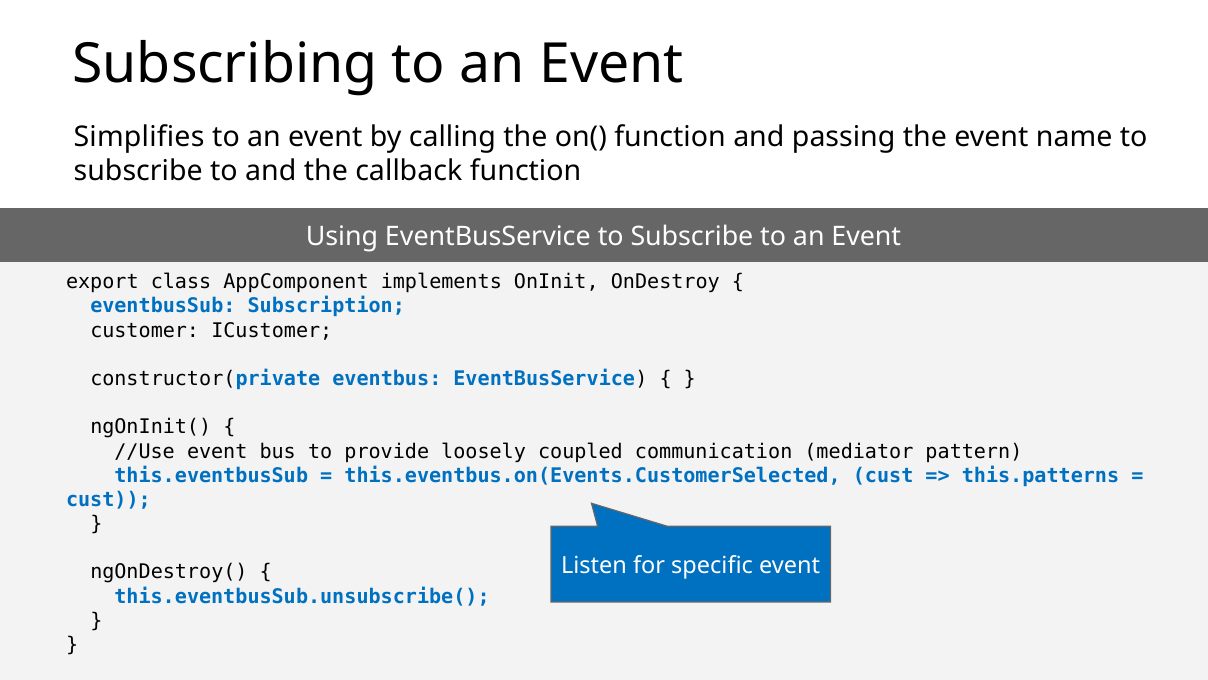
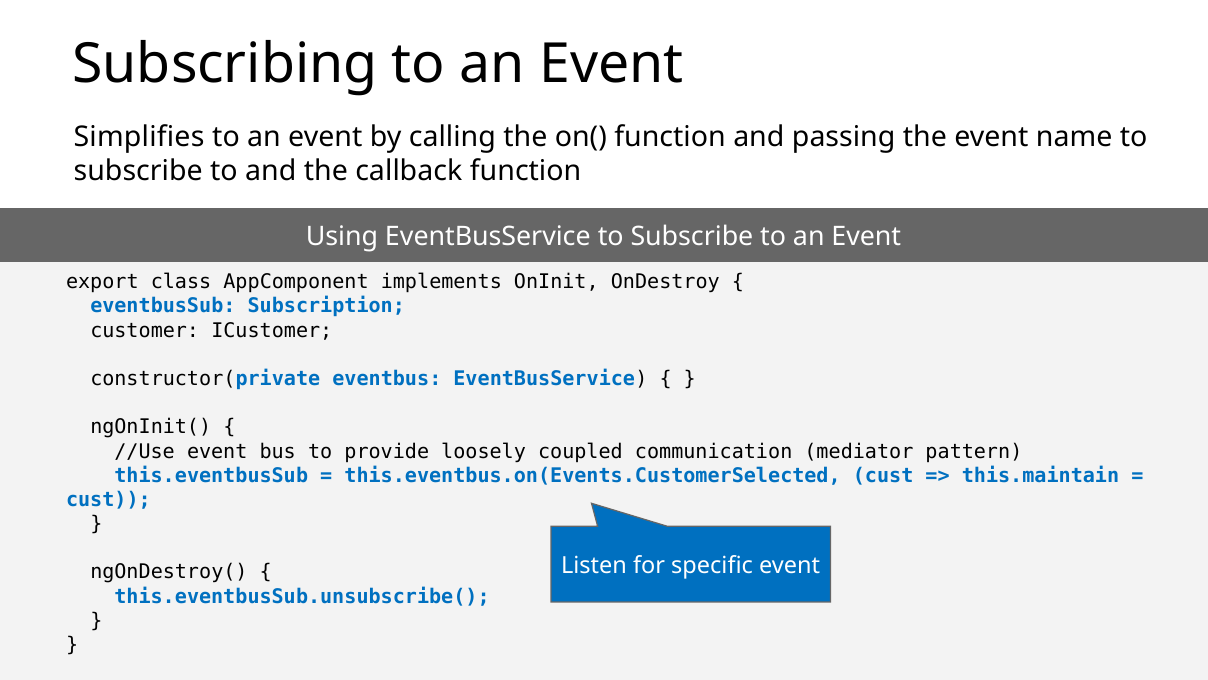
this.patterns: this.patterns -> this.maintain (1041, 475)
